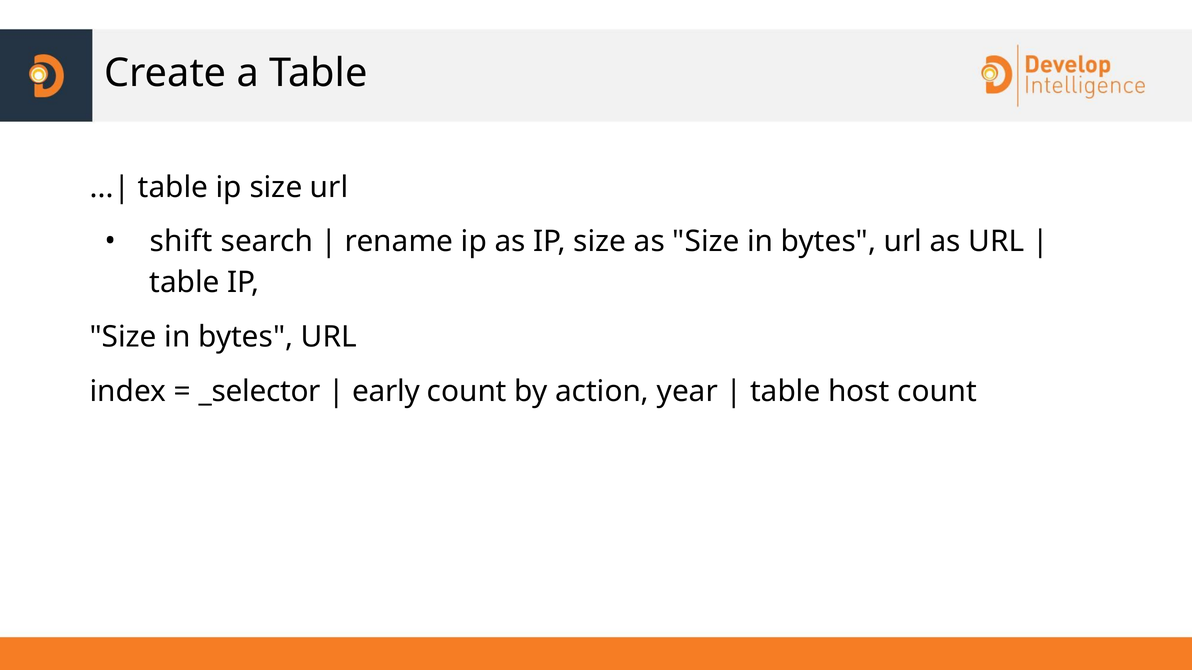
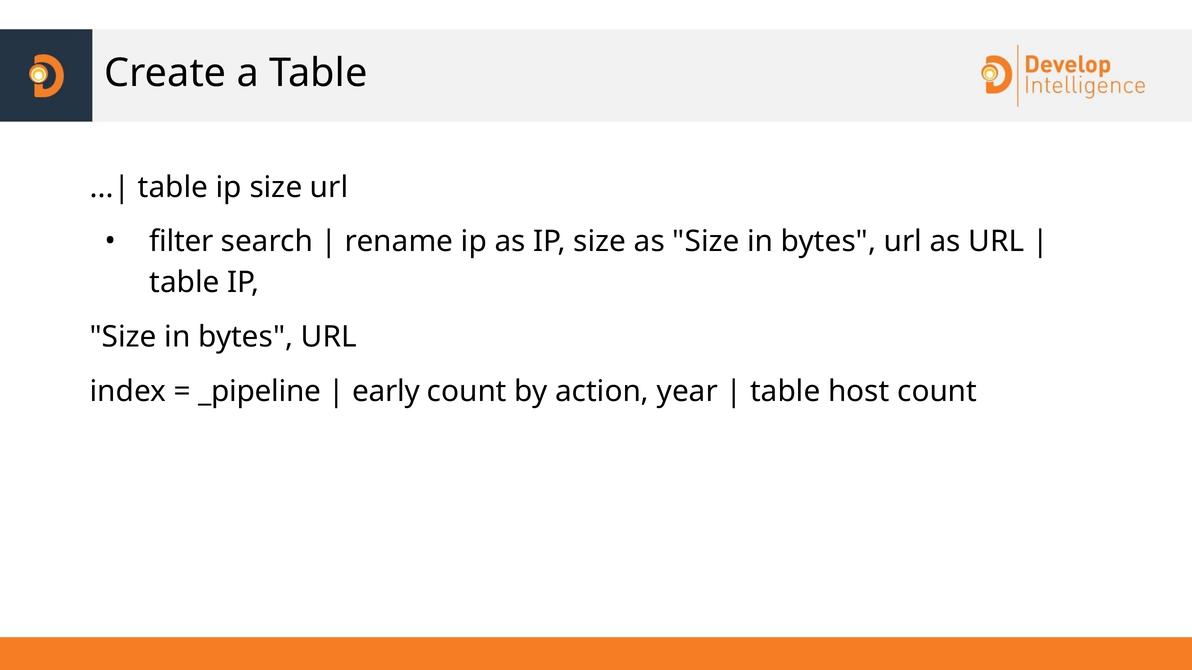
shift: shift -> filter (181, 242)
_selector: _selector -> _pipeline (260, 392)
